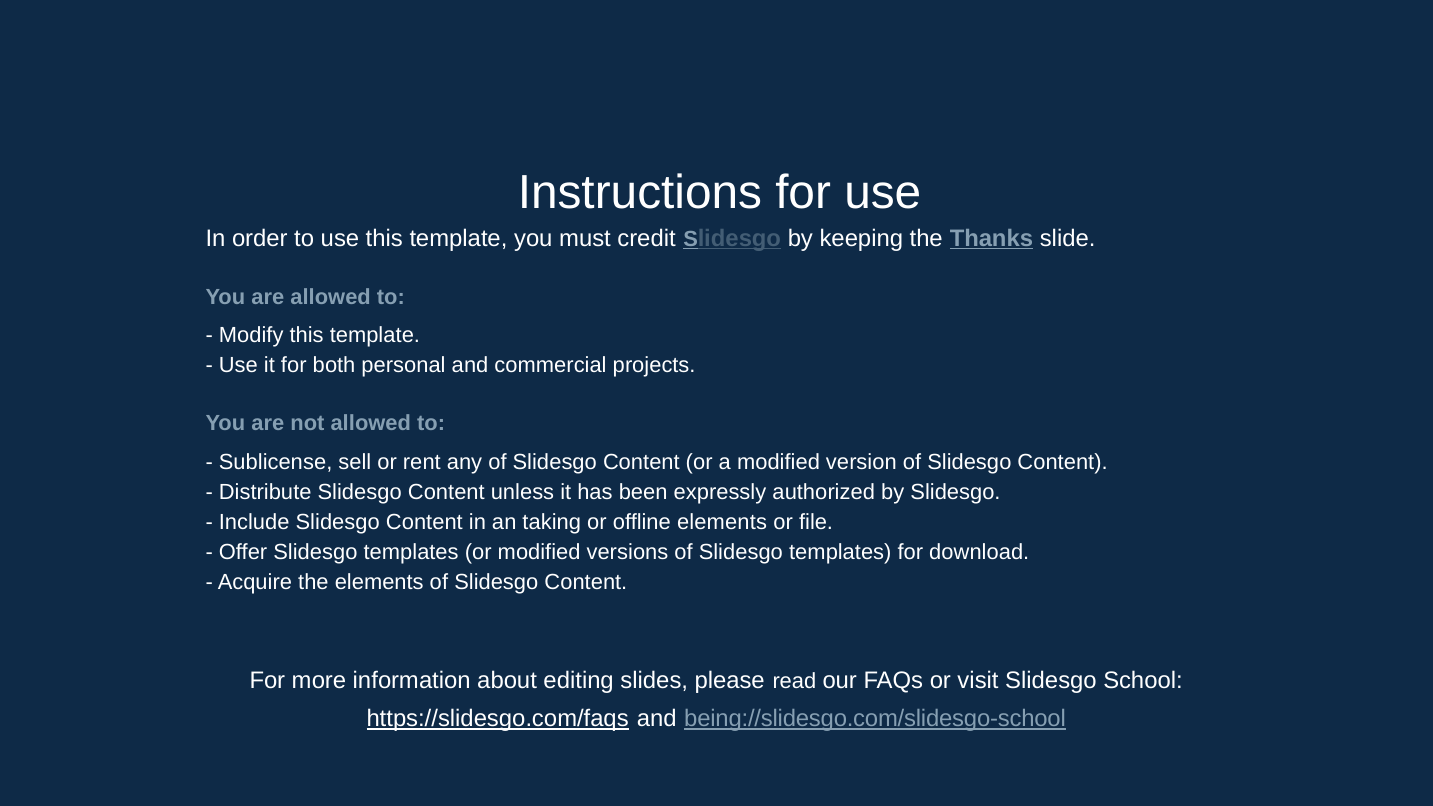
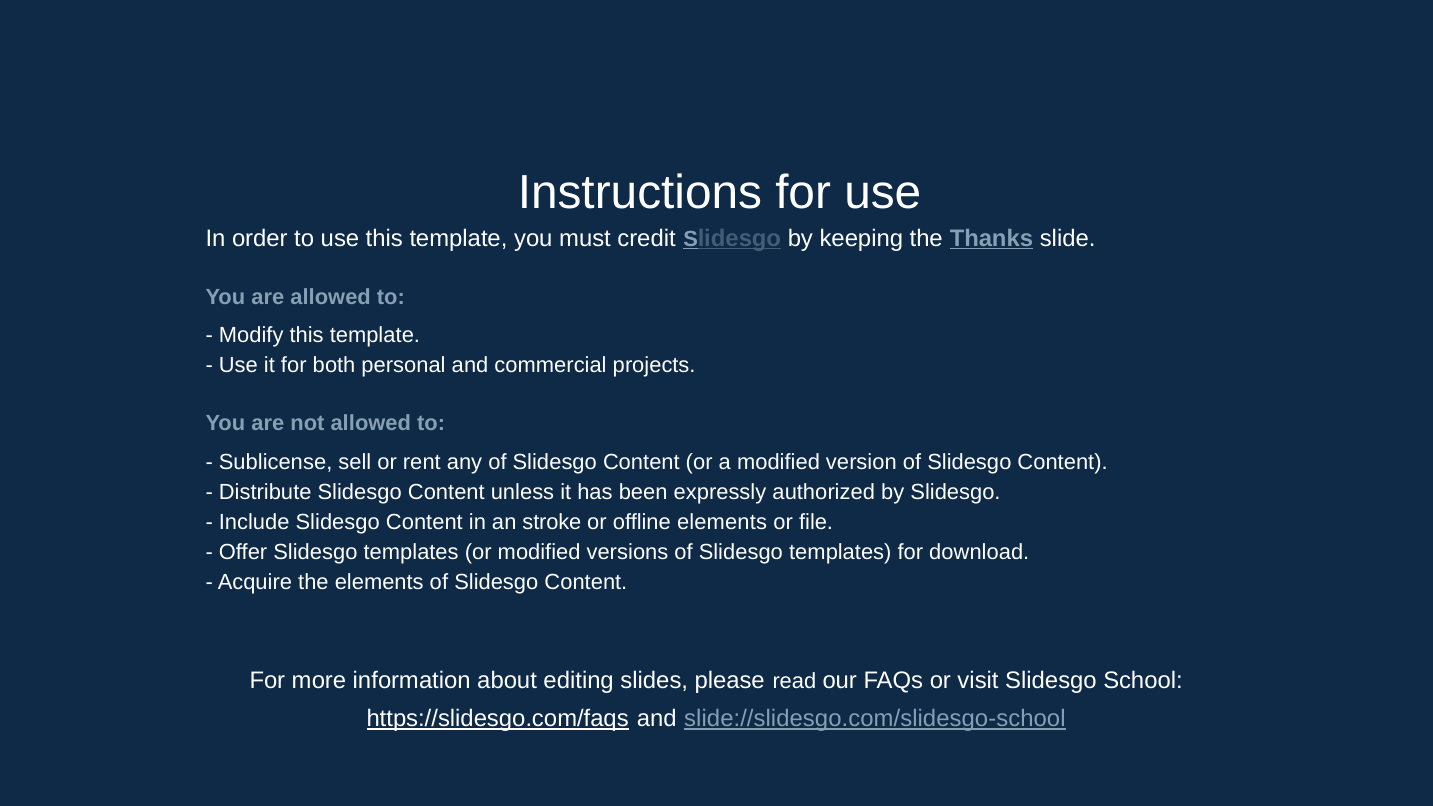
taking: taking -> stroke (552, 522)
being://slidesgo.com/slidesgo-school: being://slidesgo.com/slidesgo-school -> slide://slidesgo.com/slidesgo-school (875, 719)
